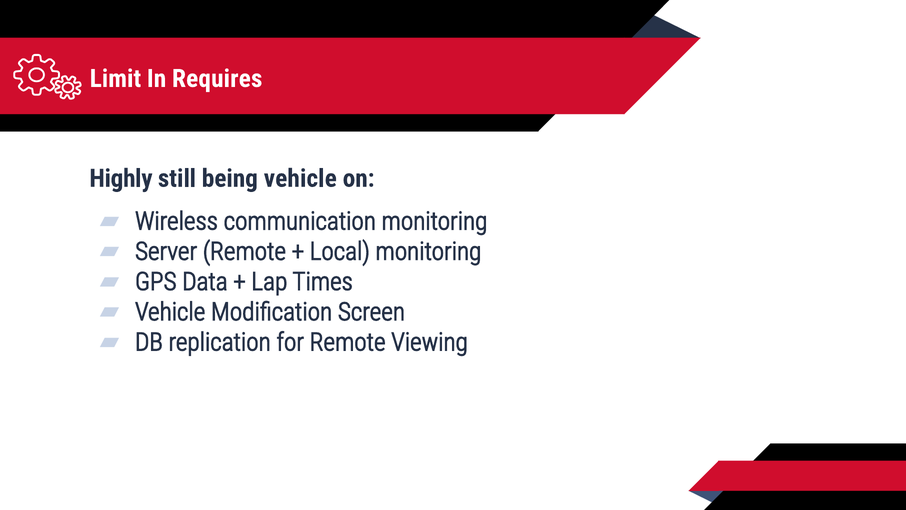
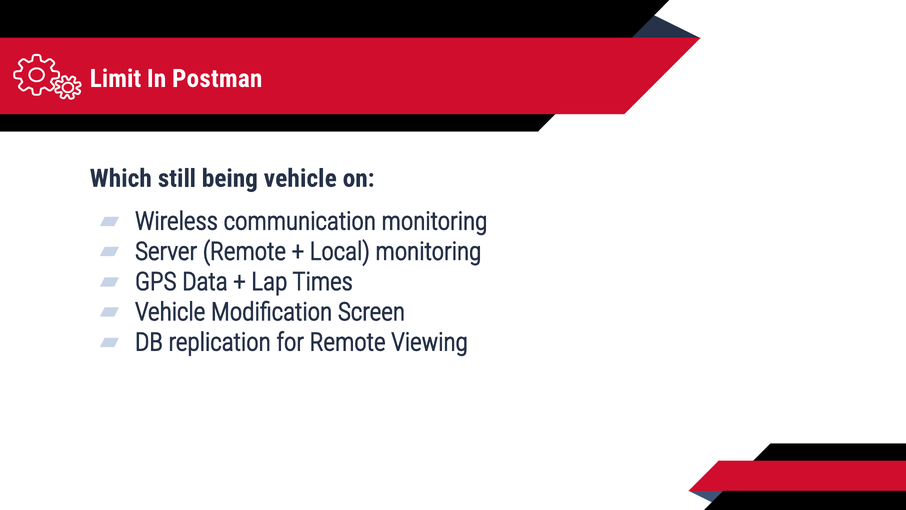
Requires: Requires -> Postman (217, 79)
Highly: Highly -> Which (121, 178)
